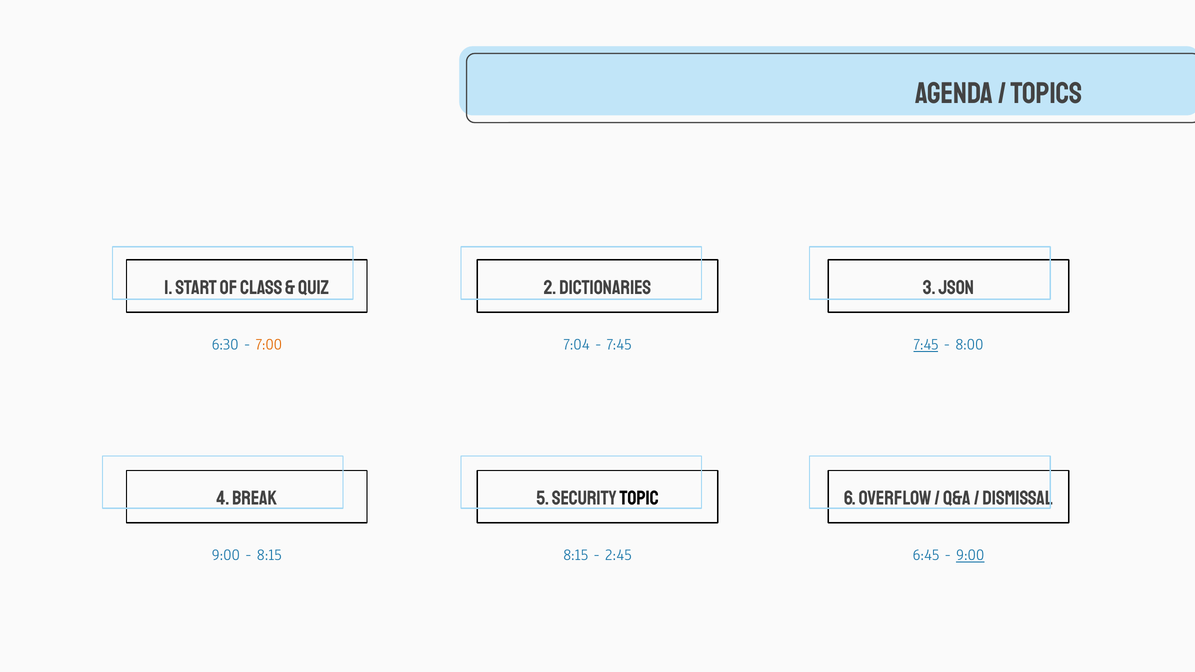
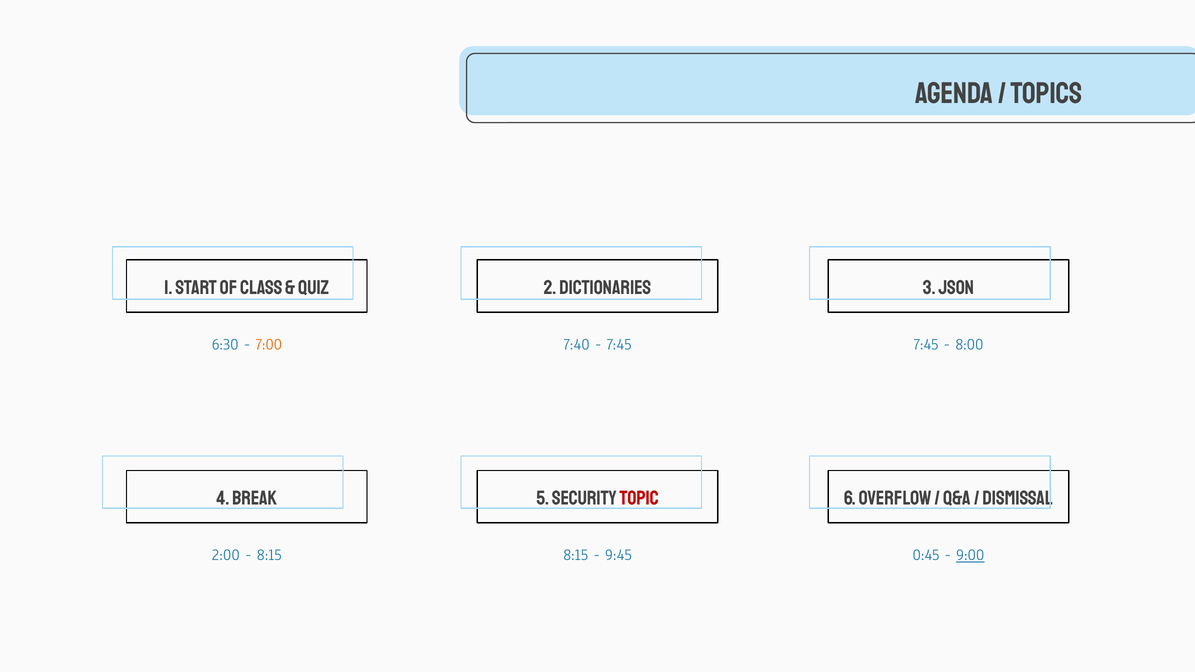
7:04: 7:04 -> 7:40 (577, 345)
7:45 underline: present -> none (926, 345)
Topic colour: black -> red (639, 498)
9:00: 9:00 -> 2:00 (226, 555)
2:45: 2:45 -> 9:45 (618, 555)
6:45: 6:45 -> 0:45 (926, 555)
